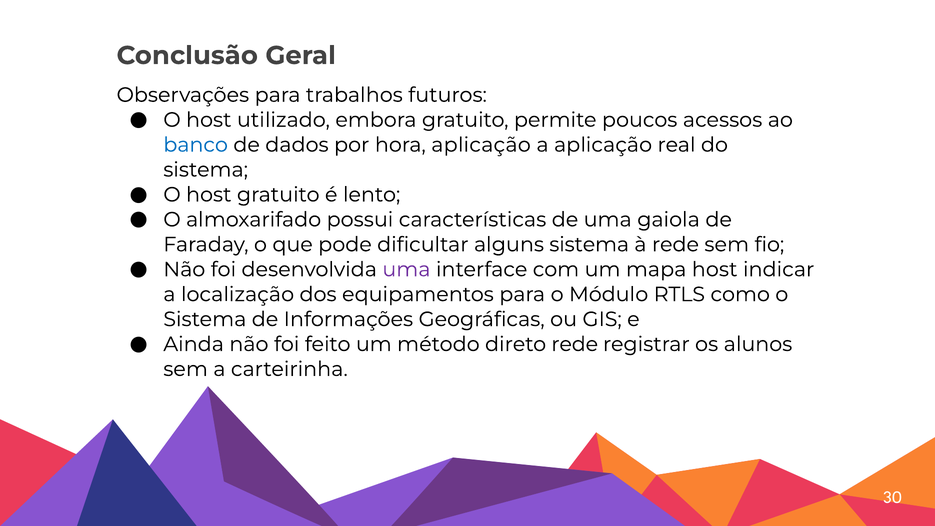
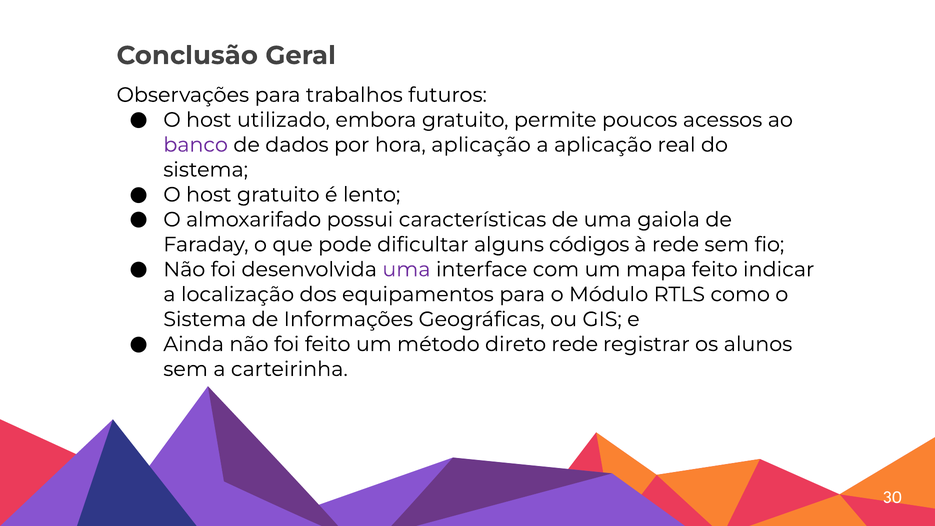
banco colour: blue -> purple (196, 145)
alguns sistema: sistema -> códigos (589, 244)
mapa host: host -> feito (715, 269)
